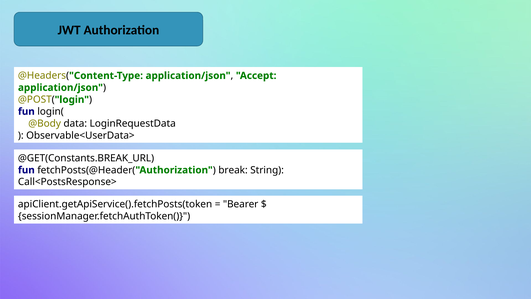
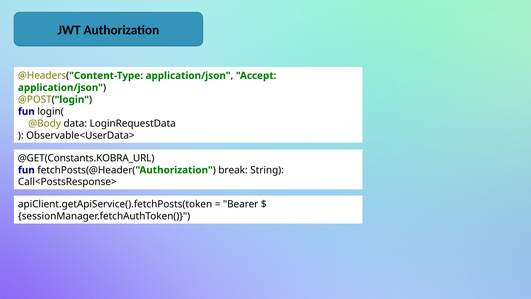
@GET(Constants.BREAK_URL: @GET(Constants.BREAK_URL -> @GET(Constants.KOBRA_URL (86, 158)
